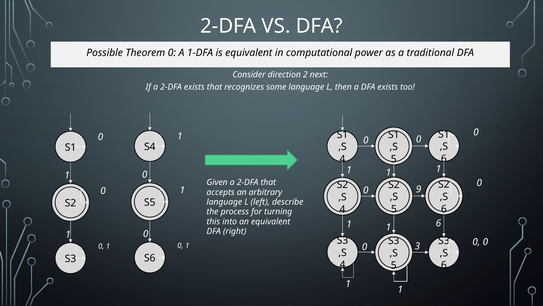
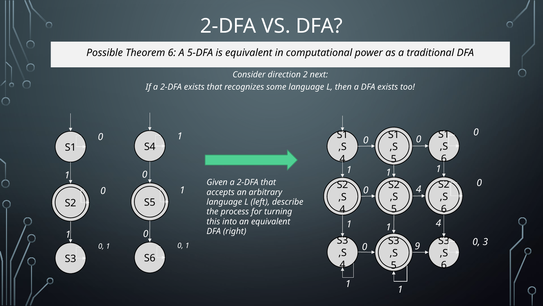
Theorem 0: 0 -> 6 (172, 53)
1-DFA: 1-DFA -> 5-DFA (200, 53)
0 9: 9 -> 4 (419, 189)
1 6: 6 -> 4 (438, 223)
0: 0 -> 3 (485, 241)
3: 3 -> 9 (417, 246)
